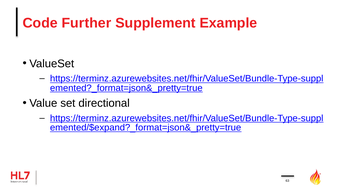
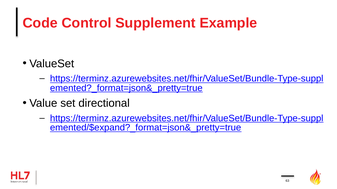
Further: Further -> Control (87, 23)
